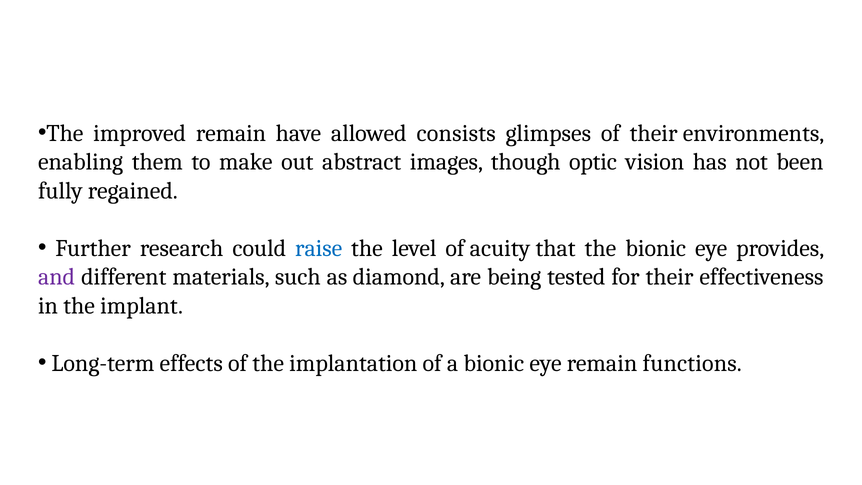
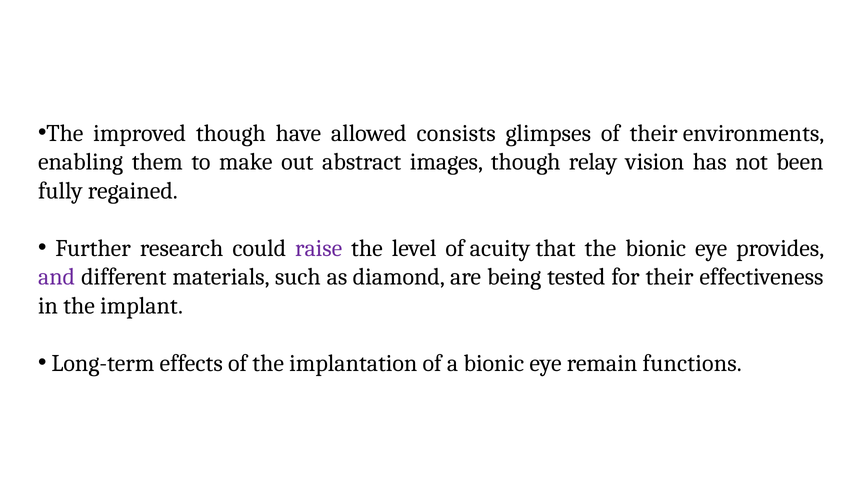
improved remain: remain -> though (231, 133)
optic: optic -> relay (593, 162)
raise colour: blue -> purple (319, 248)
